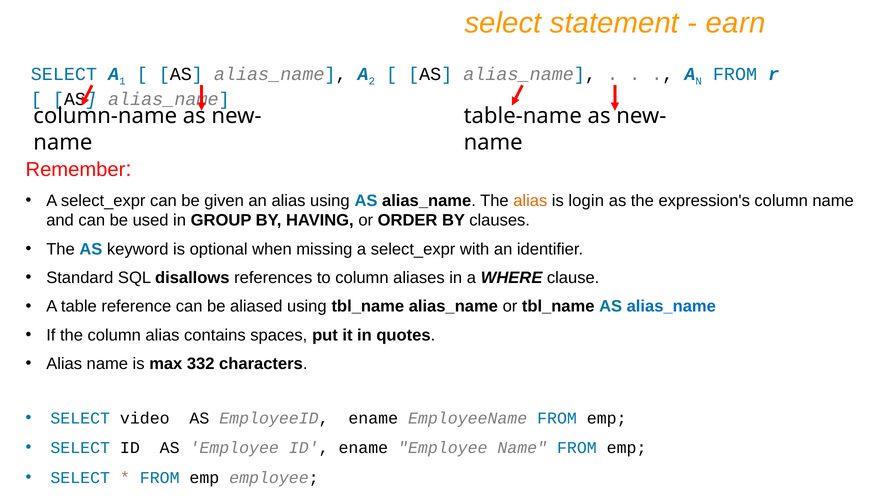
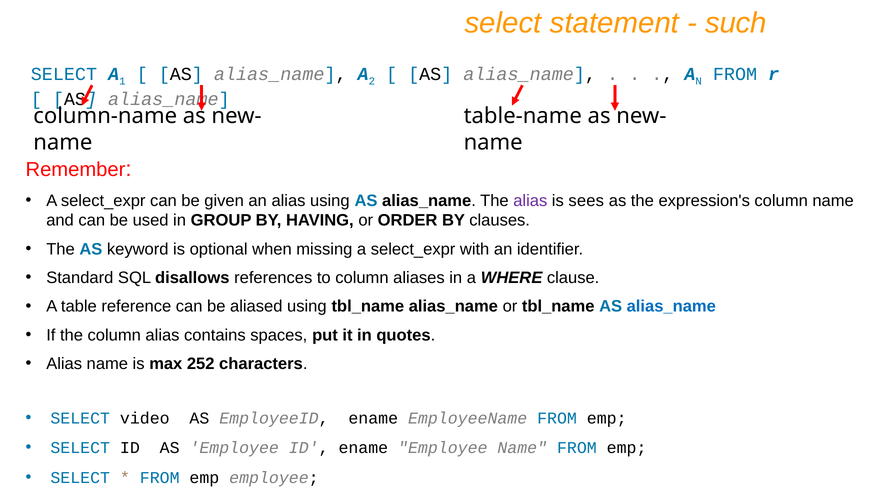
earn: earn -> such (736, 23)
alias colour: orange -> purple (530, 201)
login: login -> sees (586, 201)
332: 332 -> 252 (201, 364)
